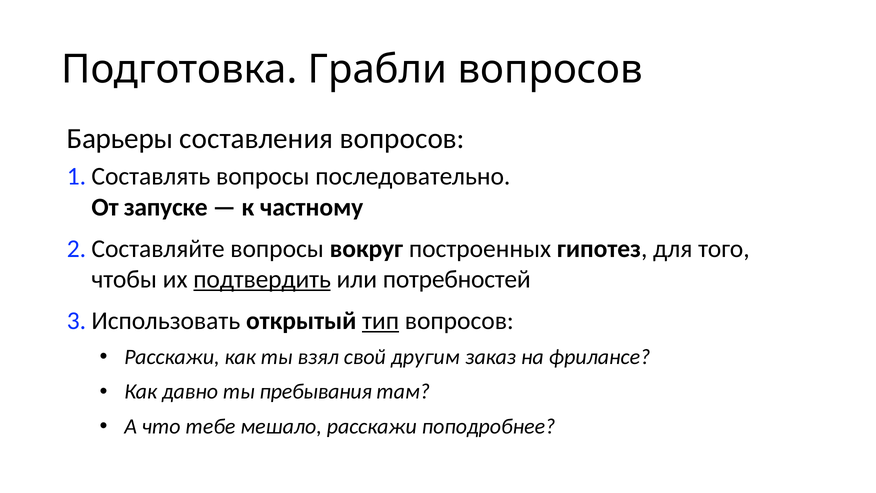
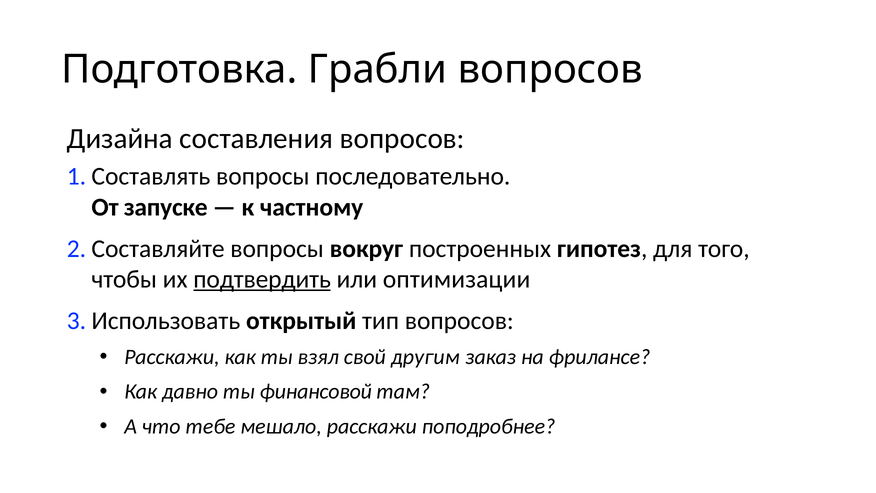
Барьеры: Барьеры -> Дизайна (120, 138)
потребностей: потребностей -> оптимизации (457, 279)
тип underline: present -> none (381, 321)
пребывания: пребывания -> финансовой (316, 392)
